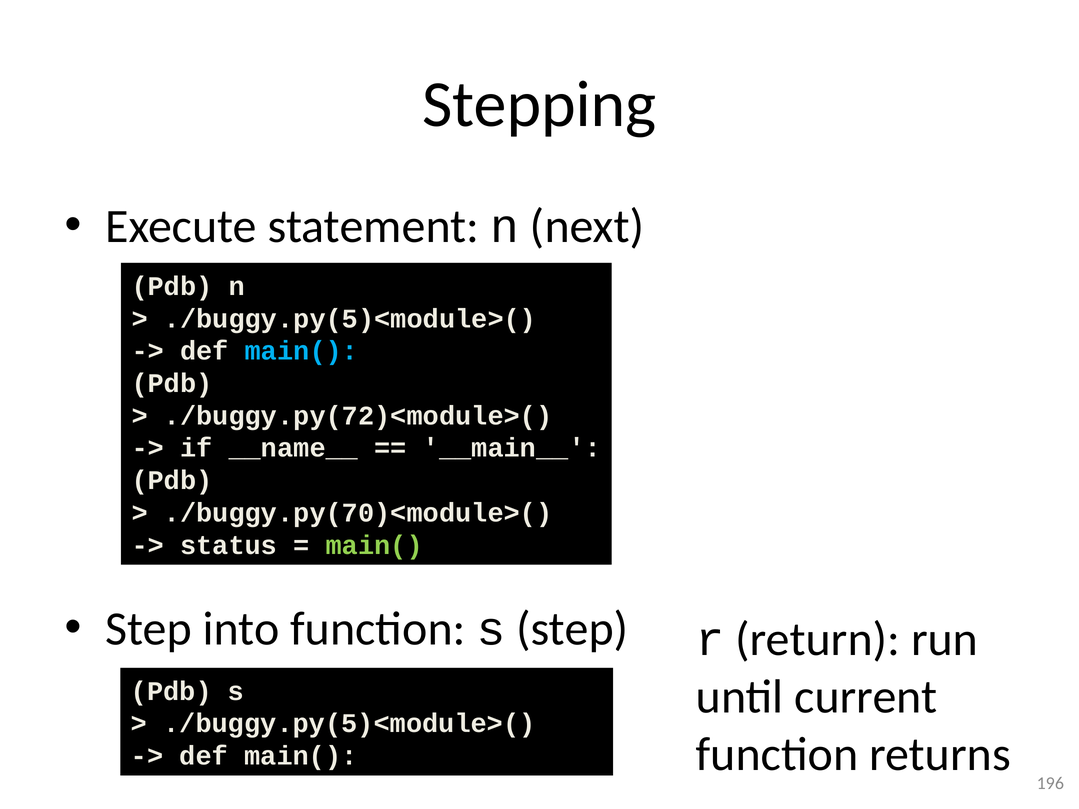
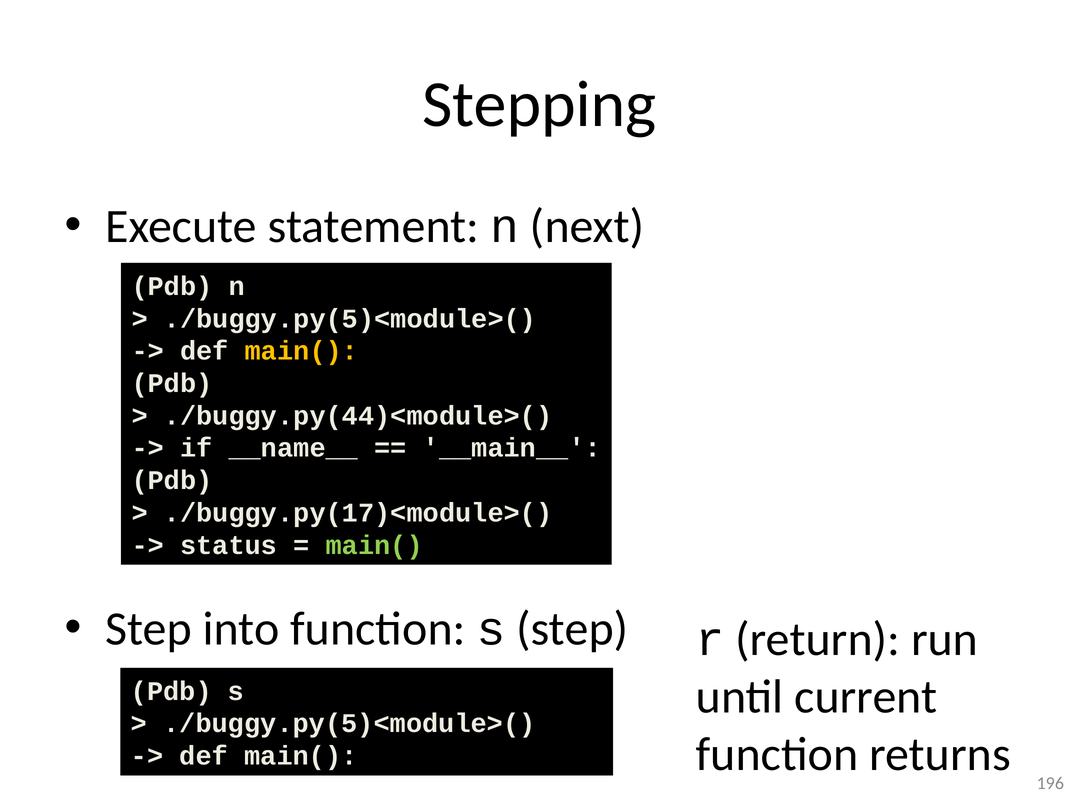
main( colour: light blue -> yellow (301, 351)
./buggy.py(72)<module>(: ./buggy.py(72)<module>( -> ./buggy.py(44)<module>( (358, 416)
./buggy.py(70)<module>(: ./buggy.py(70)<module>( -> ./buggy.py(17)<module>( (358, 513)
